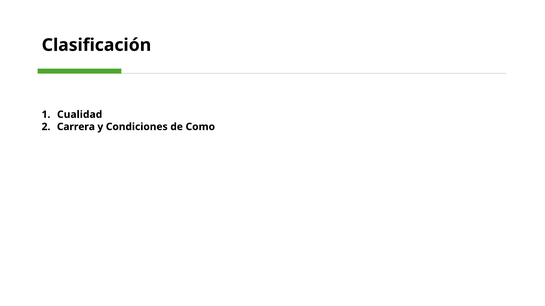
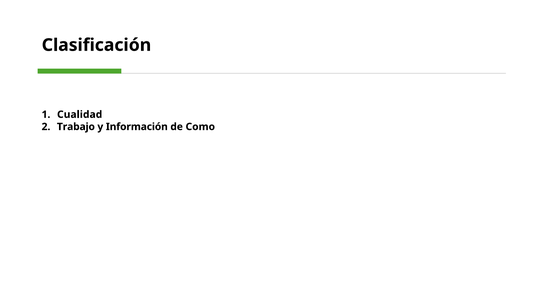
Carrera: Carrera -> Trabajo (76, 127)
Condiciones: Condiciones -> Información (137, 127)
